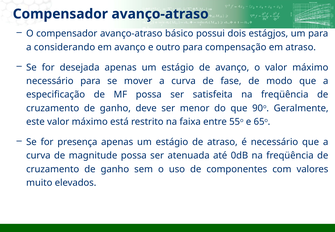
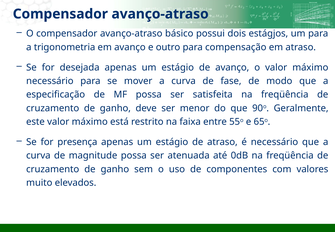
considerando: considerando -> trigonometria (65, 47)
